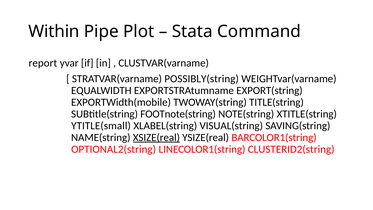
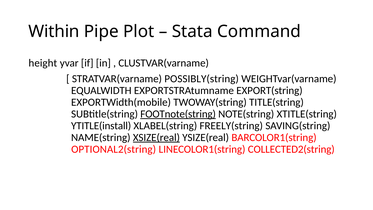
report: report -> height (43, 63)
FOOTnote(string underline: none -> present (178, 114)
YTITLE(small: YTITLE(small -> YTITLE(install (101, 126)
VISUAL(string: VISUAL(string -> FREELY(string (231, 126)
CLUSTERID2(string: CLUSTERID2(string -> COLLECTED2(string (291, 149)
